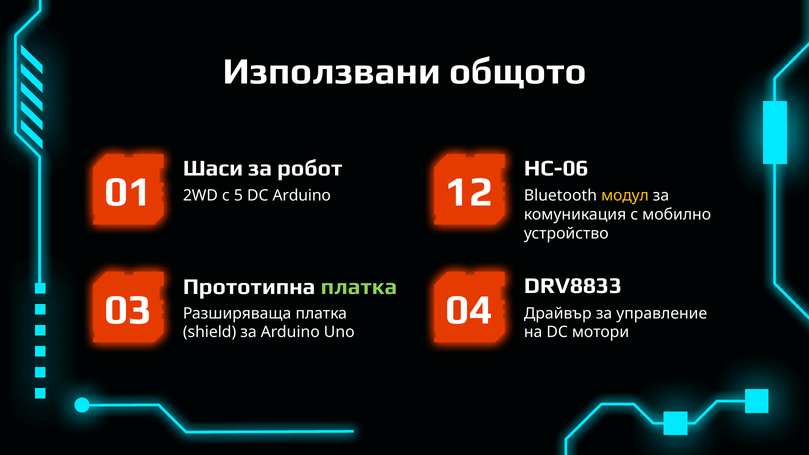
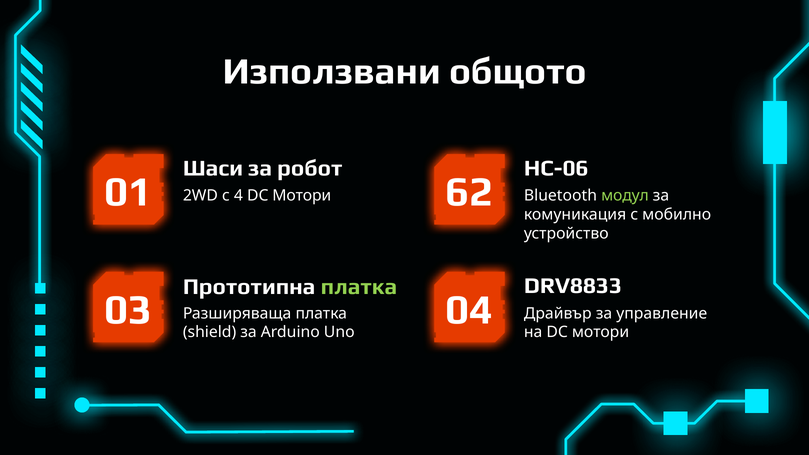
12: 12 -> 62 (470, 192)
5: 5 -> 4 (238, 196)
Arduino: Arduino -> Мотори (302, 196)
модул colour: yellow -> light green (625, 196)
